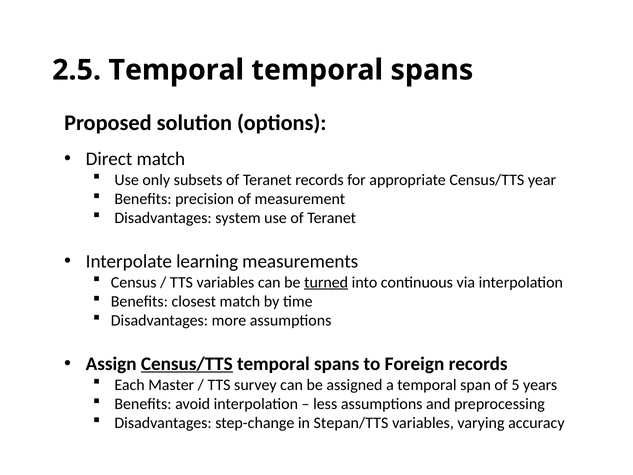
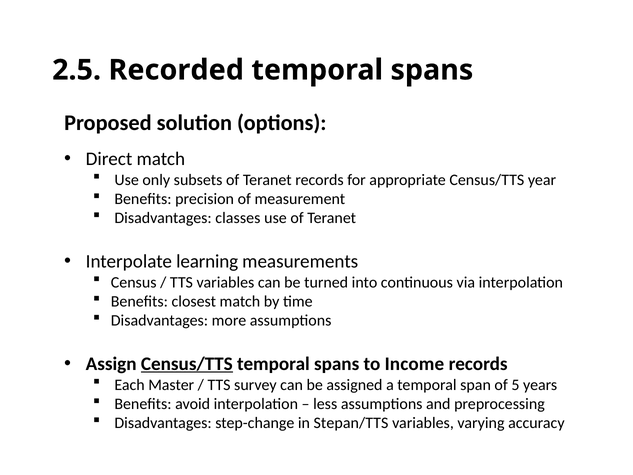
2.5 Temporal: Temporal -> Recorded (176, 70)
system: system -> classes (238, 218)
turned underline: present -> none (326, 282)
Foreign: Foreign -> Income (414, 364)
